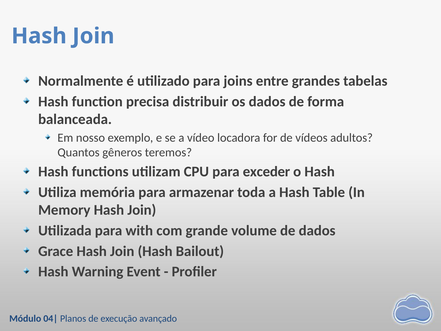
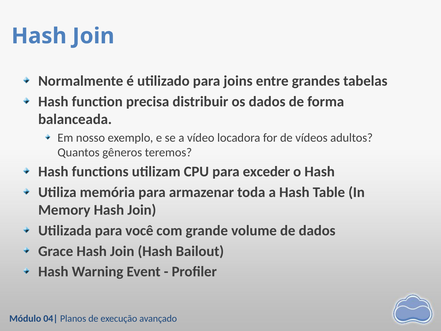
with: with -> você (139, 230)
